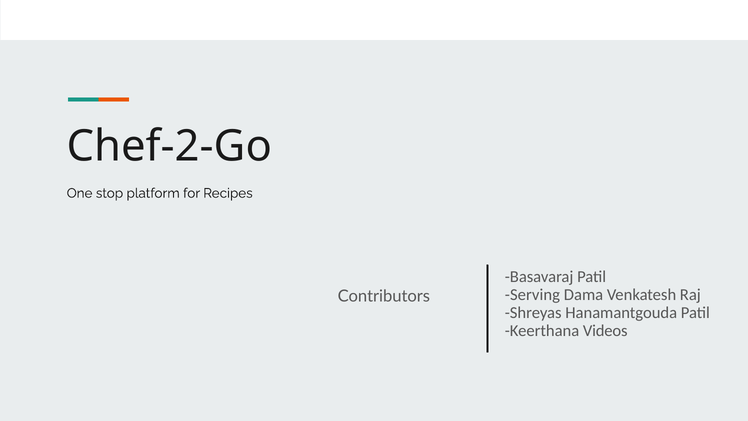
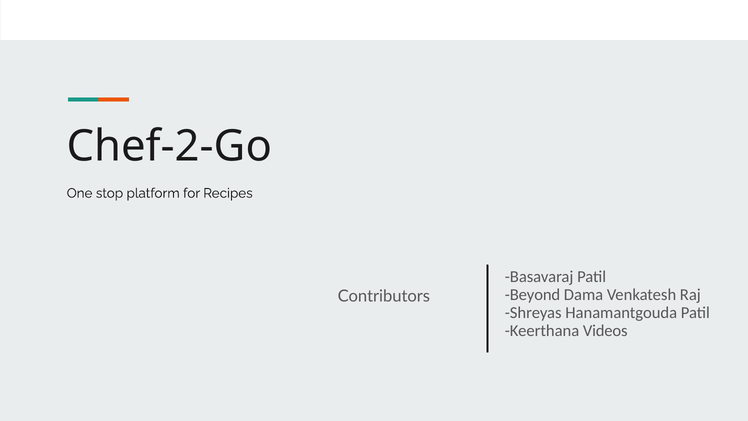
Serving: Serving -> Beyond (533, 295)
